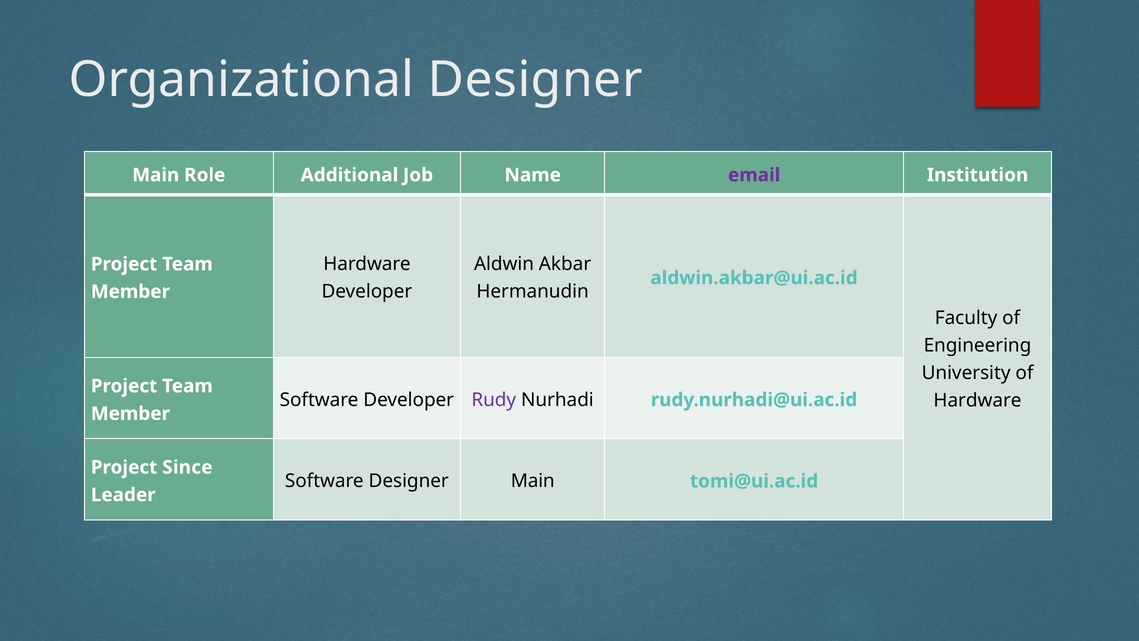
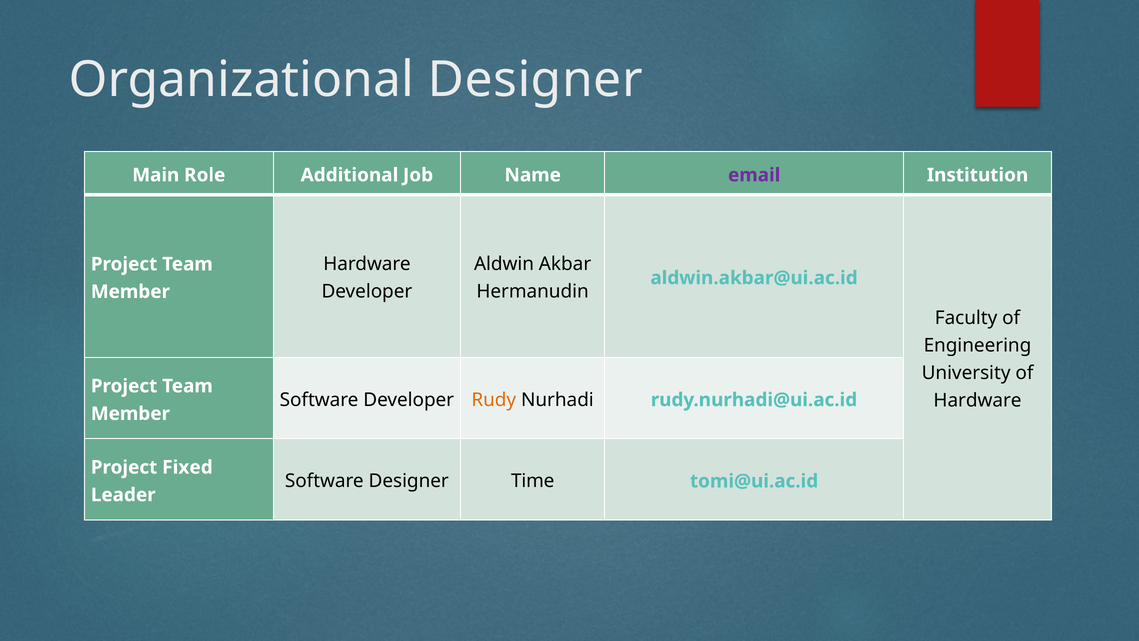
Rudy colour: purple -> orange (494, 400)
Since: Since -> Fixed (187, 467)
Software Designer Main: Main -> Time (533, 481)
